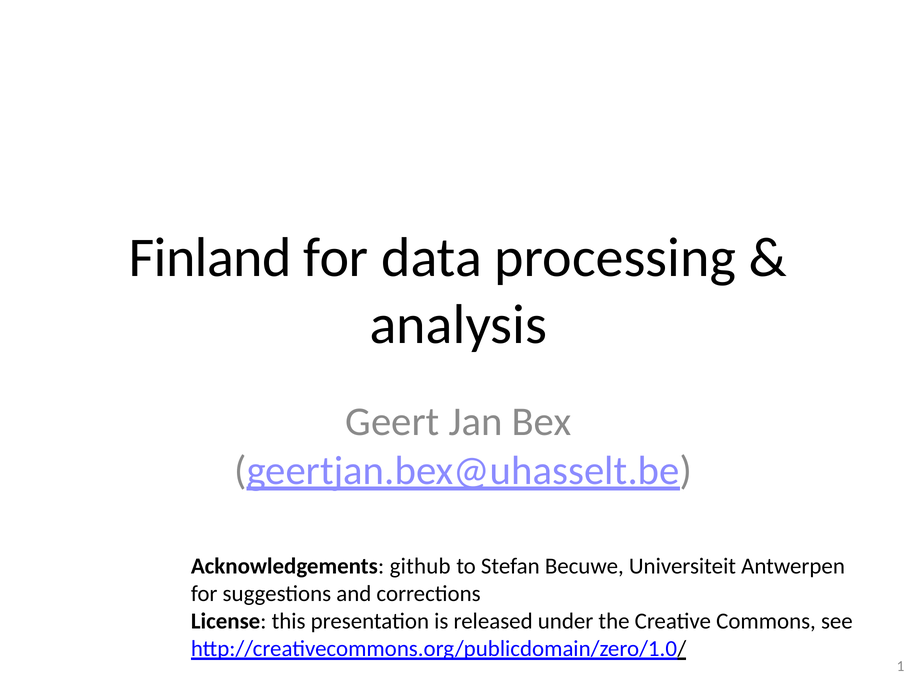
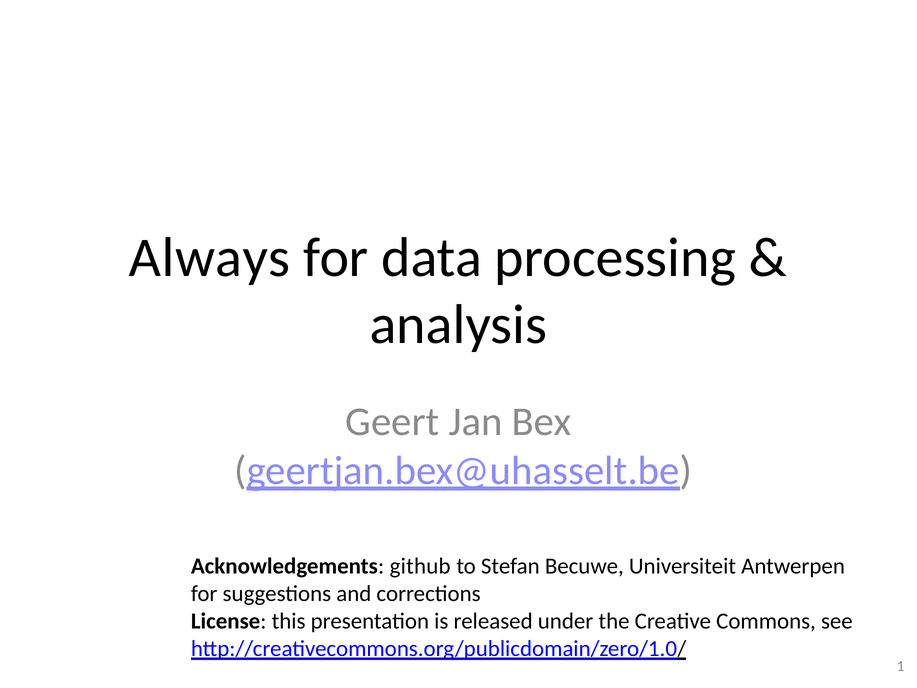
Finland: Finland -> Always (210, 258)
